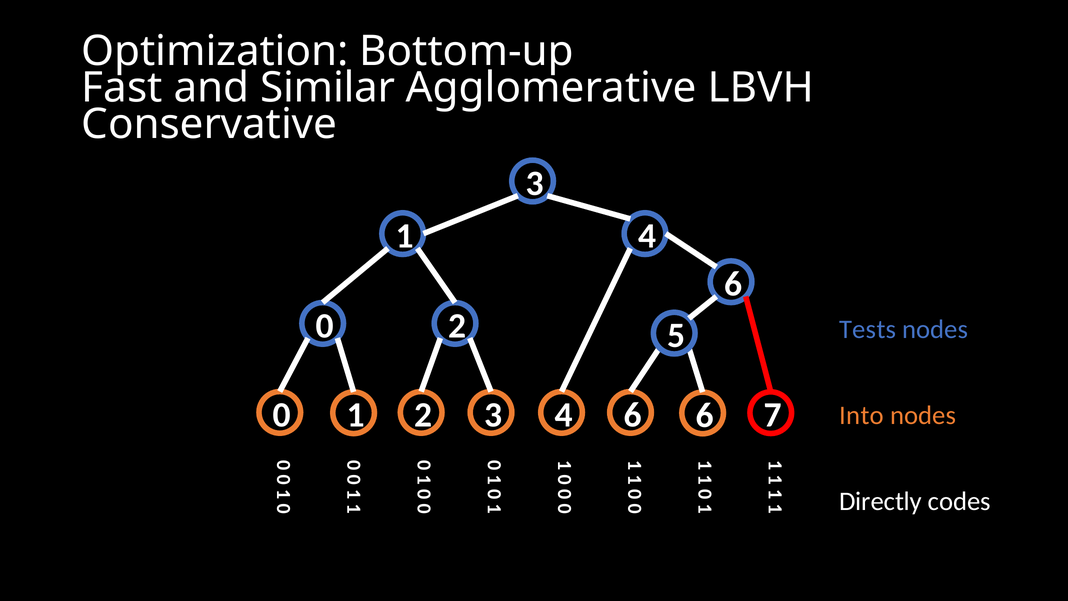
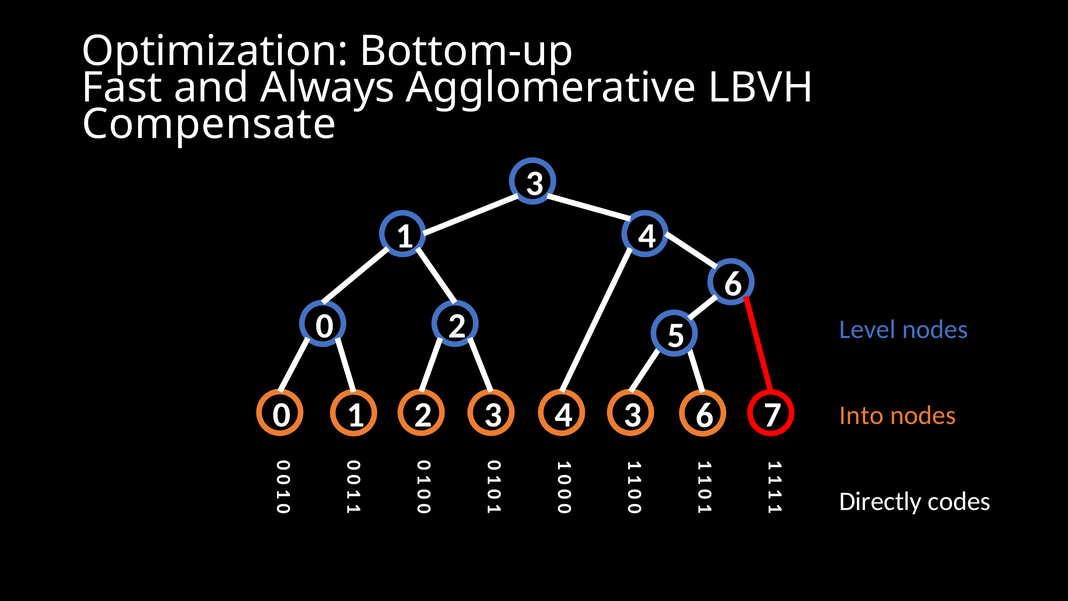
Similar: Similar -> Always (328, 88)
Conservative: Conservative -> Compensate (209, 124)
Tests: Tests -> Level (868, 329)
6: 6 -> 3 (633, 415)
